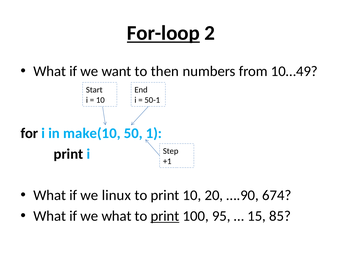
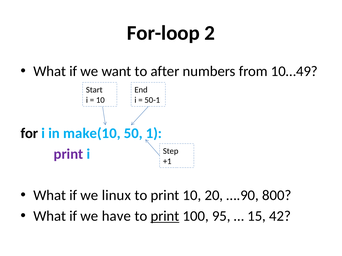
For-loop underline: present -> none (163, 33)
then: then -> after (165, 71)
print colour: black -> purple (68, 154)
674: 674 -> 800 (277, 196)
we what: what -> have (116, 216)
85: 85 -> 42 (280, 216)
